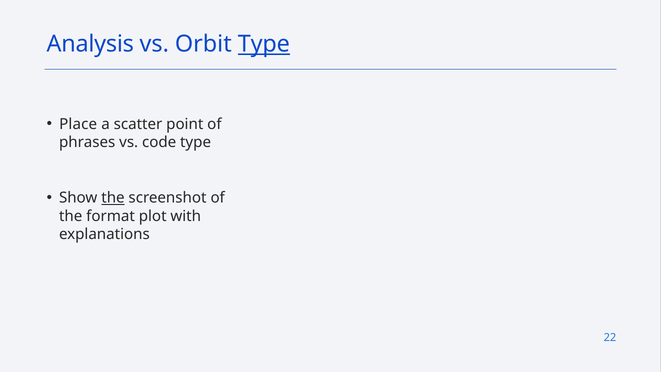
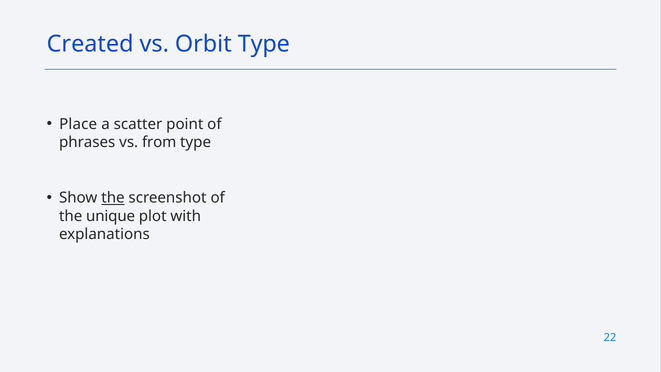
Analysis: Analysis -> Created (90, 44)
Type underline: present -> none (264, 44)
code: code -> from (159, 142)
format: format -> unique (111, 216)
